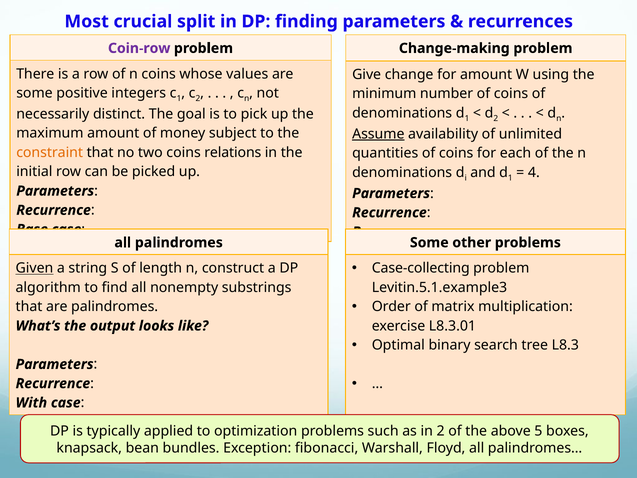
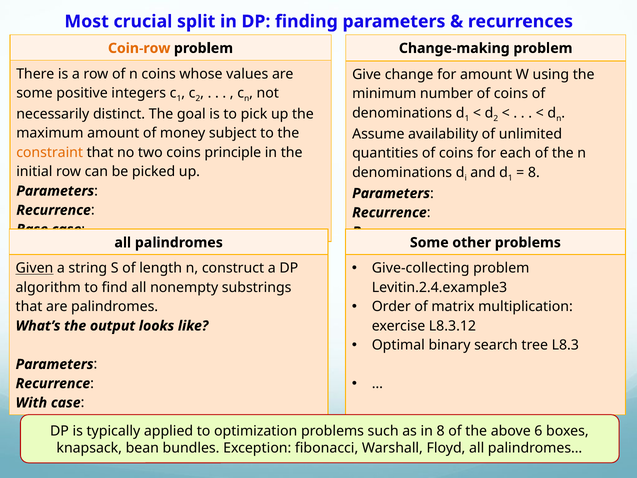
Coin-row colour: purple -> orange (139, 48)
Assume underline: present -> none (378, 134)
relations: relations -> principle (233, 152)
4: 4 -> 8 (534, 172)
Case-collecting: Case-collecting -> Give-collecting (421, 268)
Levitin.5.1.example3: Levitin.5.1.example3 -> Levitin.2.4.example3 (439, 287)
L8.3.01: L8.3.01 -> L8.3.12 (452, 326)
in 2: 2 -> 8 (441, 431)
5: 5 -> 6 (538, 431)
